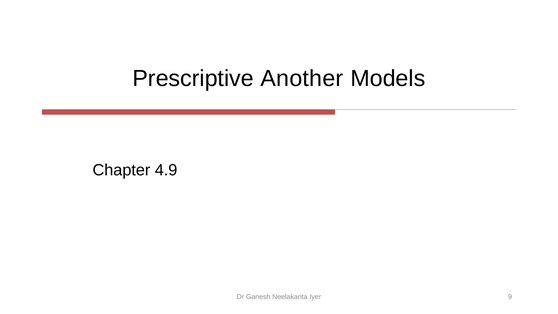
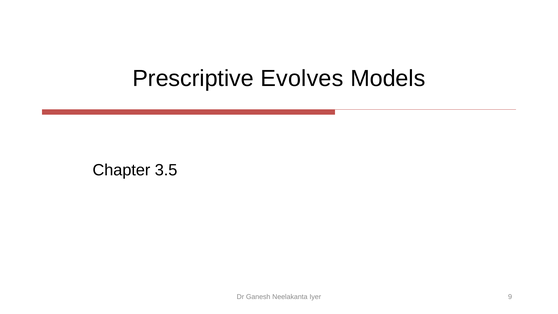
Another: Another -> Evolves (302, 78)
4.9: 4.9 -> 3.5 (166, 170)
